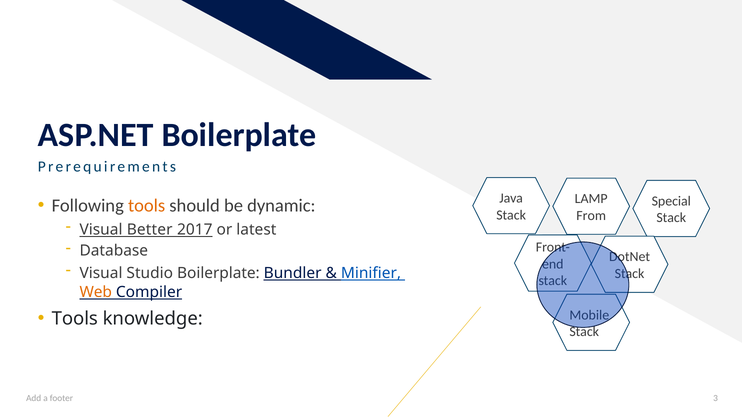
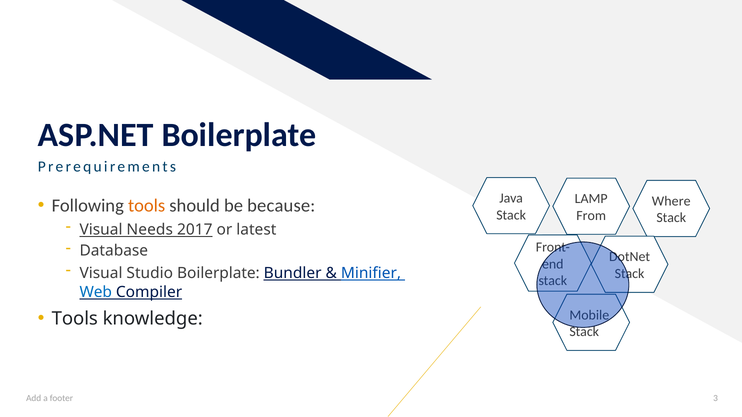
Special: Special -> Where (671, 201)
dynamic: dynamic -> because (281, 206)
Better: Better -> Needs (150, 230)
Web colour: orange -> blue (96, 292)
